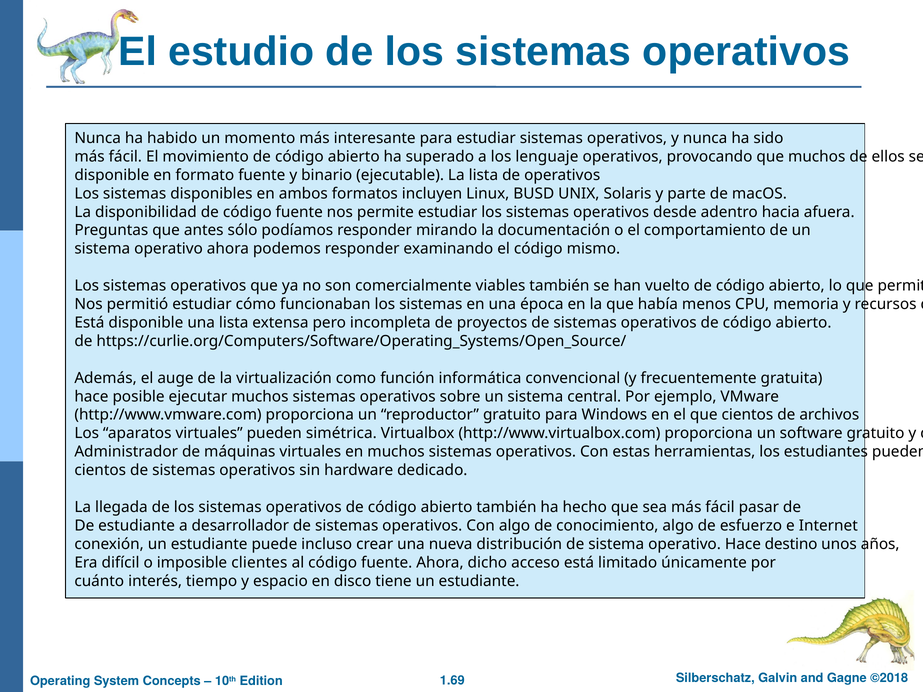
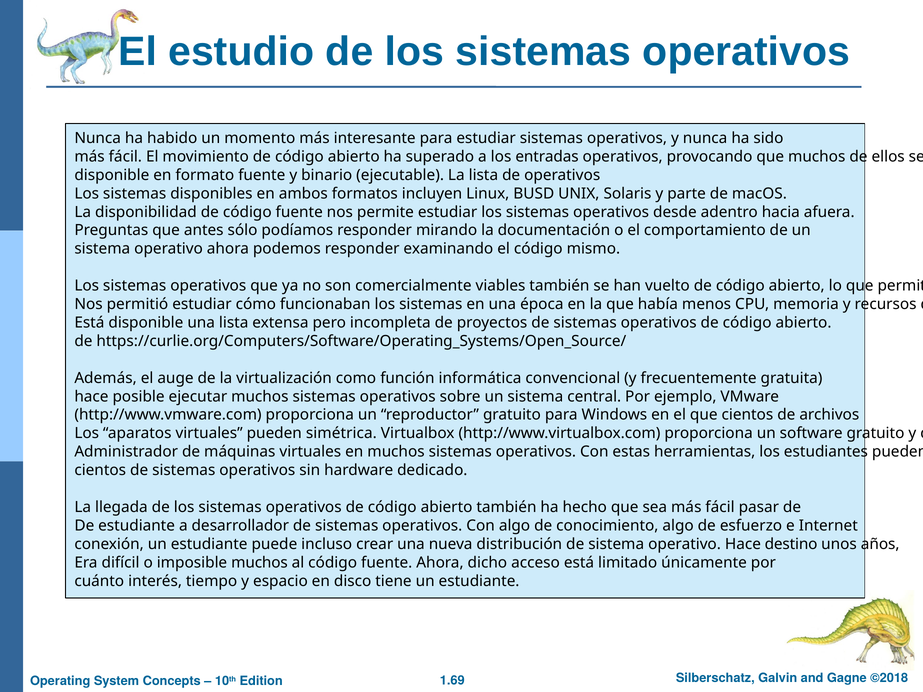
lenguaje: lenguaje -> entradas (547, 157)
imposible clientes: clientes -> muchos (260, 563)
